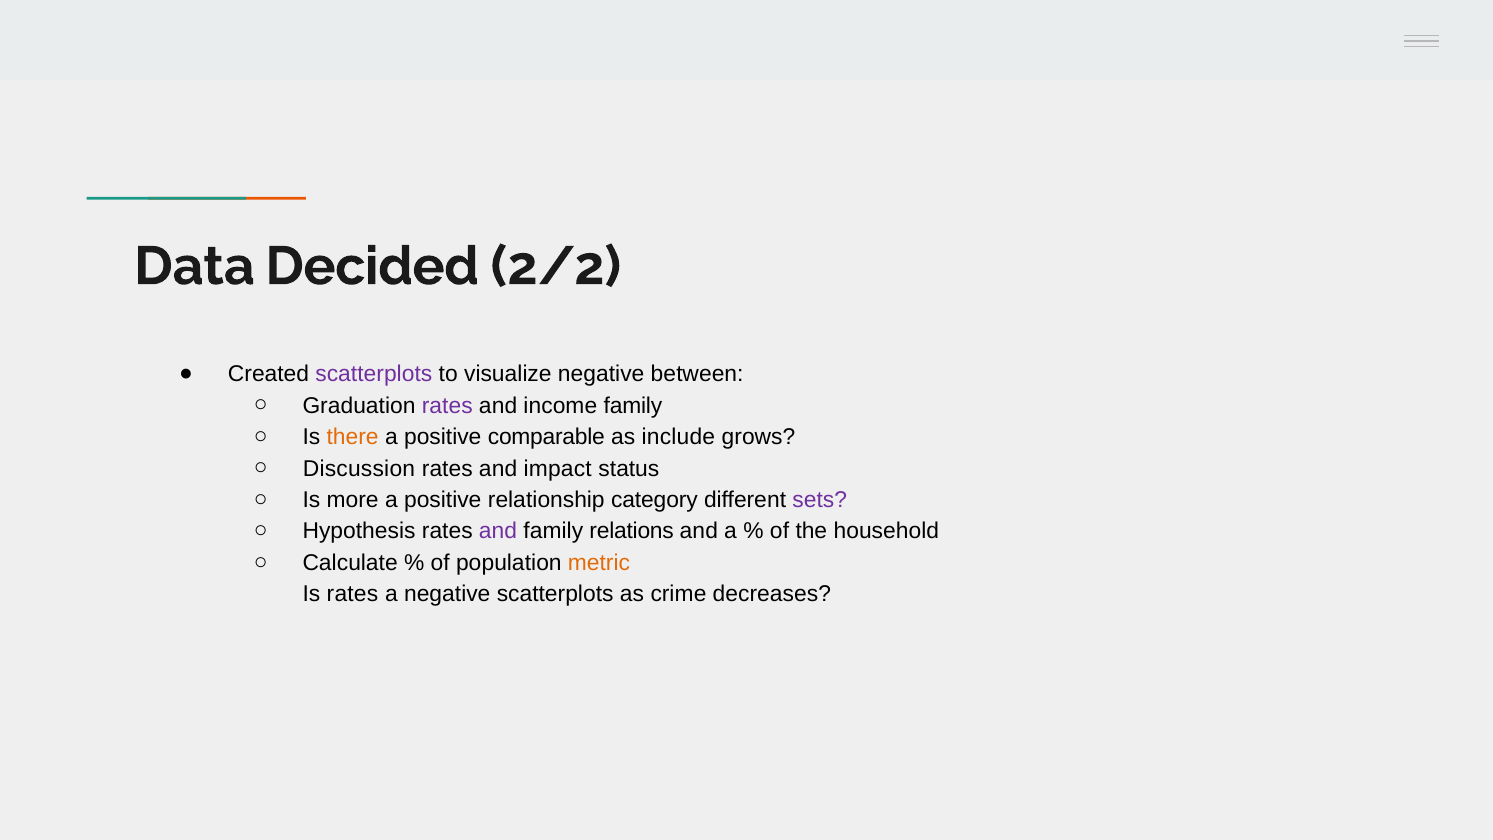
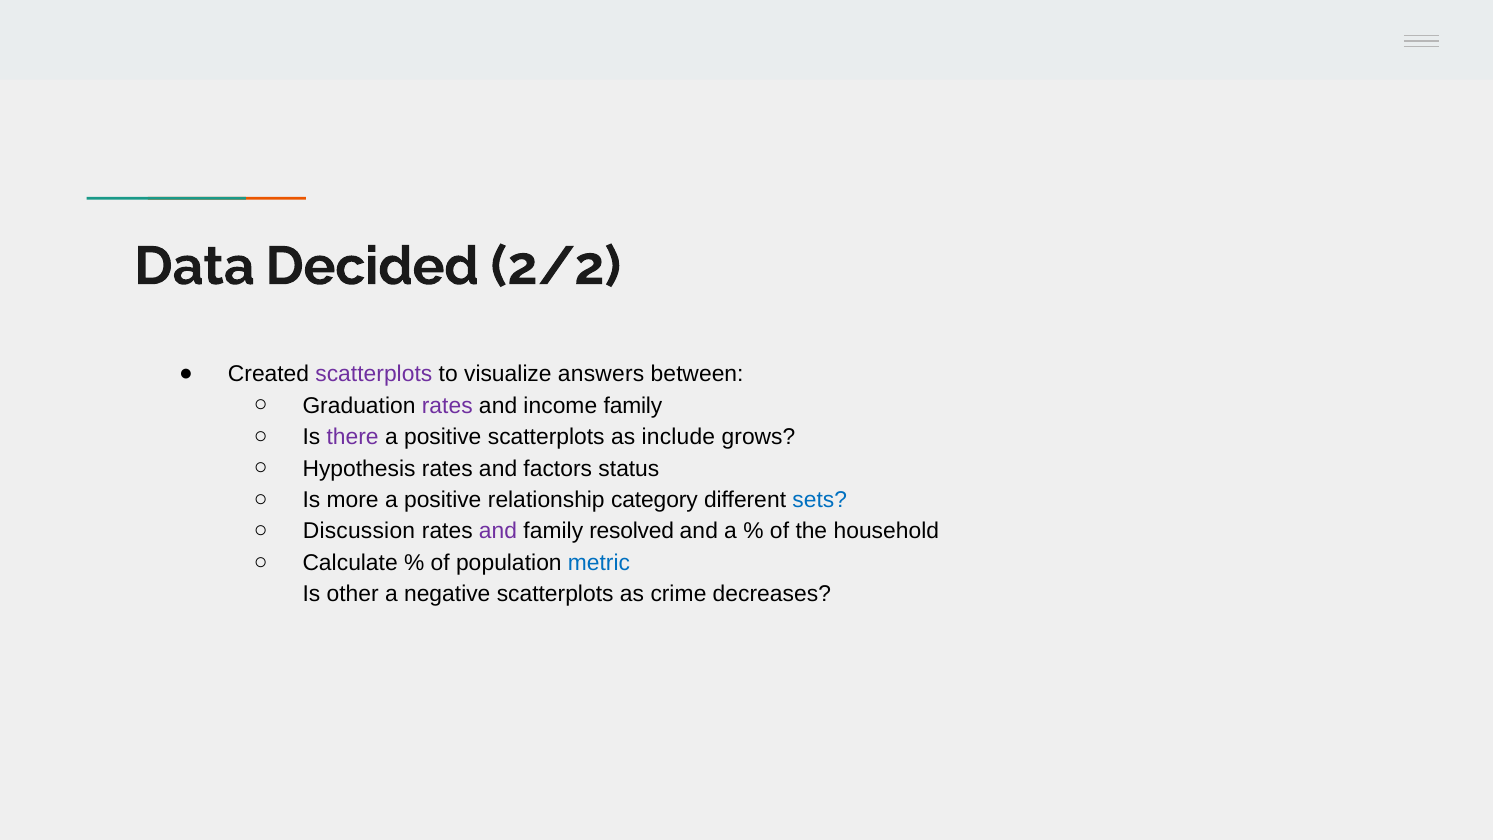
visualize negative: negative -> answers (601, 374)
there colour: orange -> purple (353, 437)
positive comparable: comparable -> scatterplots (546, 437)
Discussion: Discussion -> Hypothesis (359, 468)
impact: impact -> factors (558, 468)
sets colour: purple -> blue (820, 500)
Hypothesis: Hypothesis -> Discussion (359, 531)
relations: relations -> resolved (632, 531)
metric colour: orange -> blue (599, 563)
Is rates: rates -> other (353, 594)
